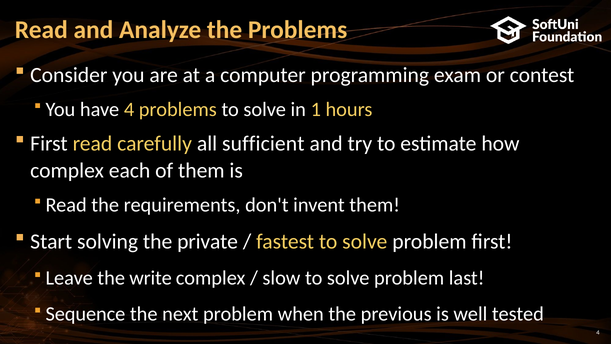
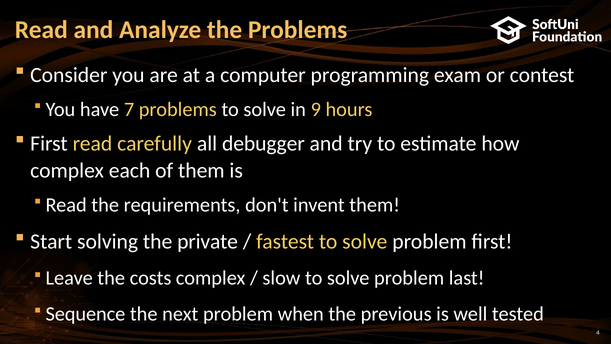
have 4: 4 -> 7 (129, 109)
1: 1 -> 9 (316, 109)
sufficient: sufficient -> debugger (263, 143)
write: write -> costs (151, 278)
